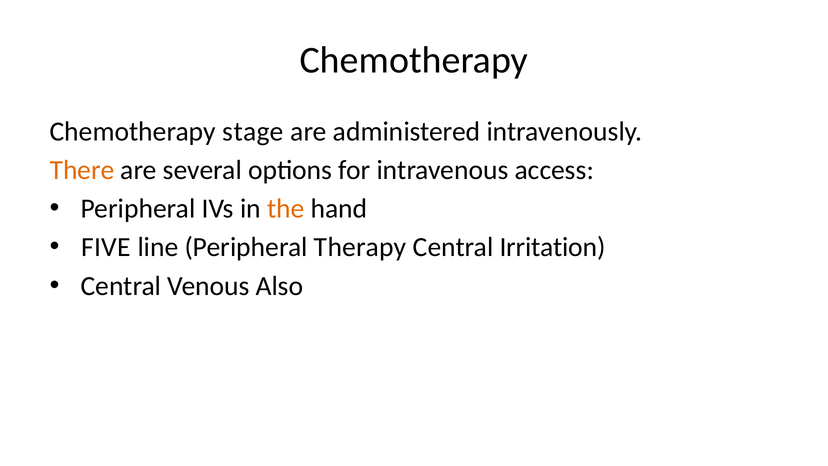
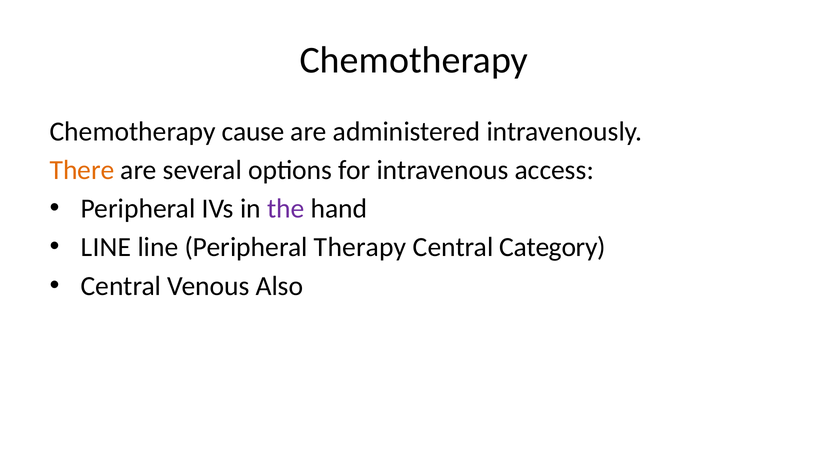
stage: stage -> cause (253, 131)
the colour: orange -> purple (286, 209)
FIVE: FIVE -> LINE (106, 247)
Irritation: Irritation -> Category (553, 247)
